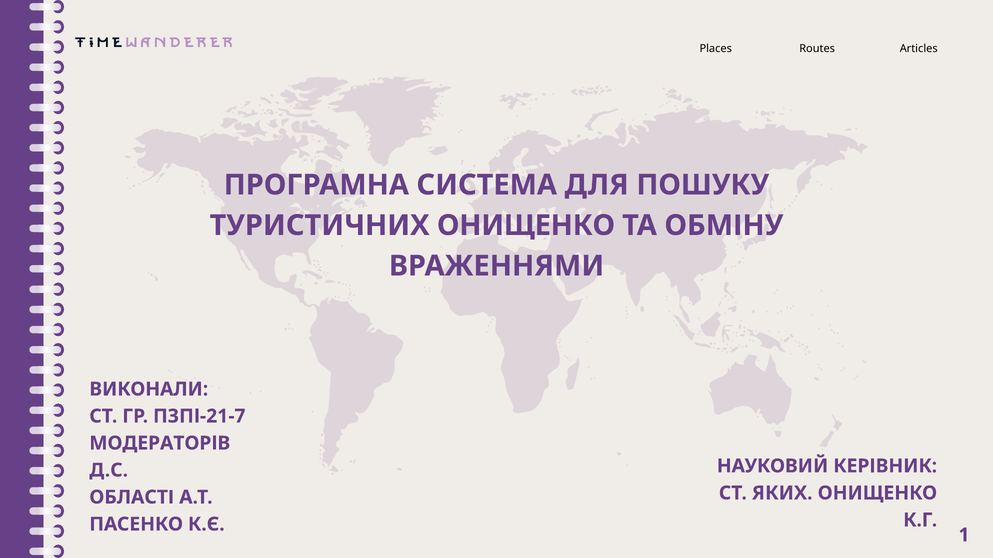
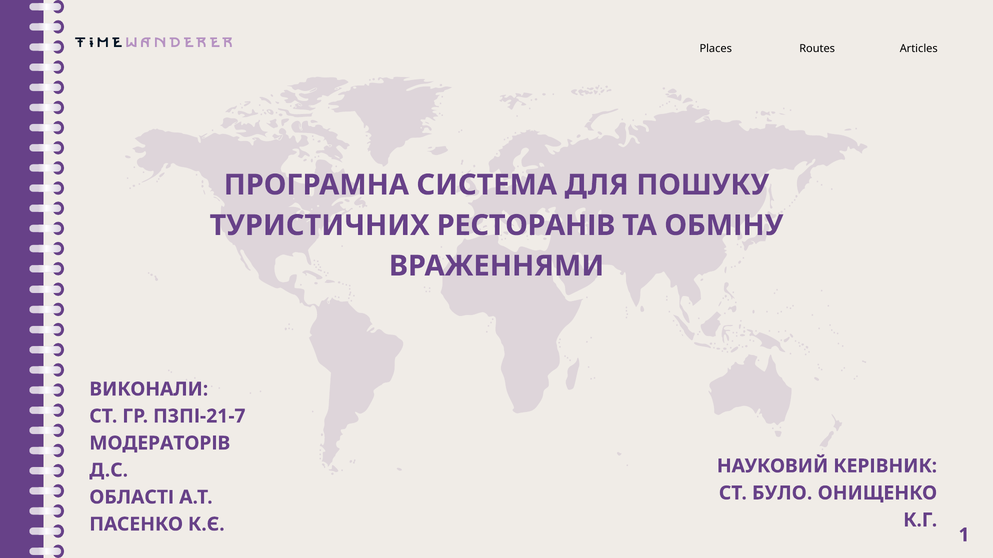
ТУРИСТИЧНИХ ОНИЩЕНКО: ОНИЩЕНКО -> РЕСТОРАНІВ (526, 226)
ЯКИХ: ЯКИХ -> БУЛО (782, 494)
